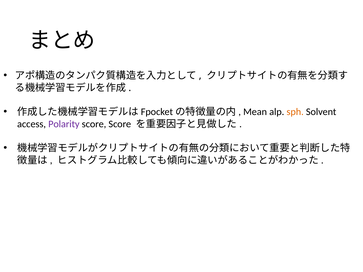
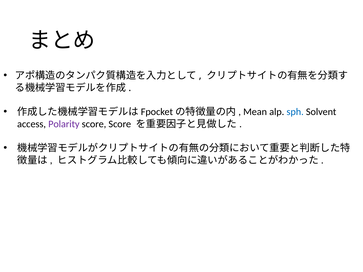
sph colour: orange -> blue (295, 112)
